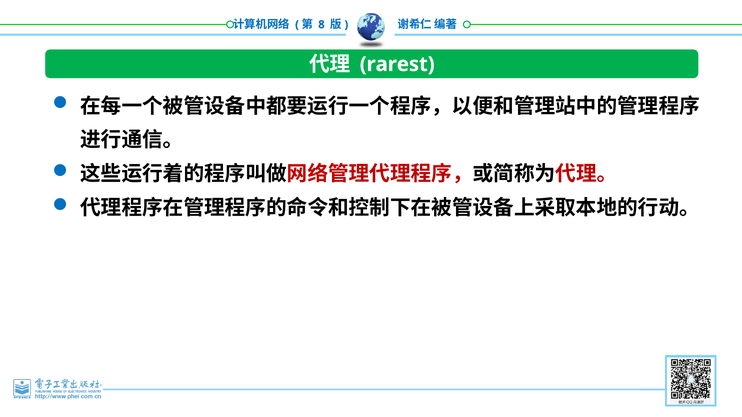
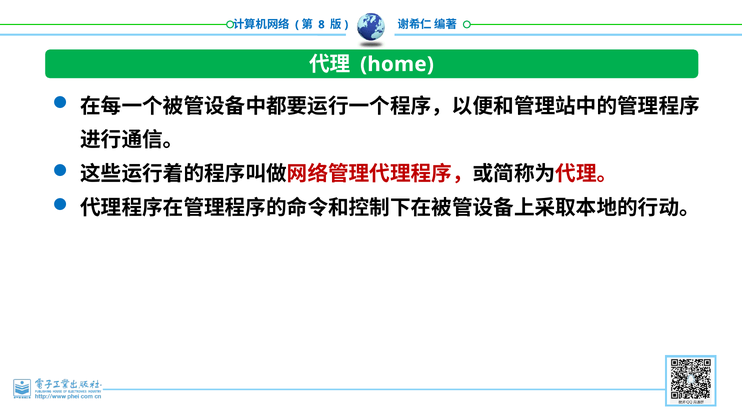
rarest: rarest -> home (397, 64)
